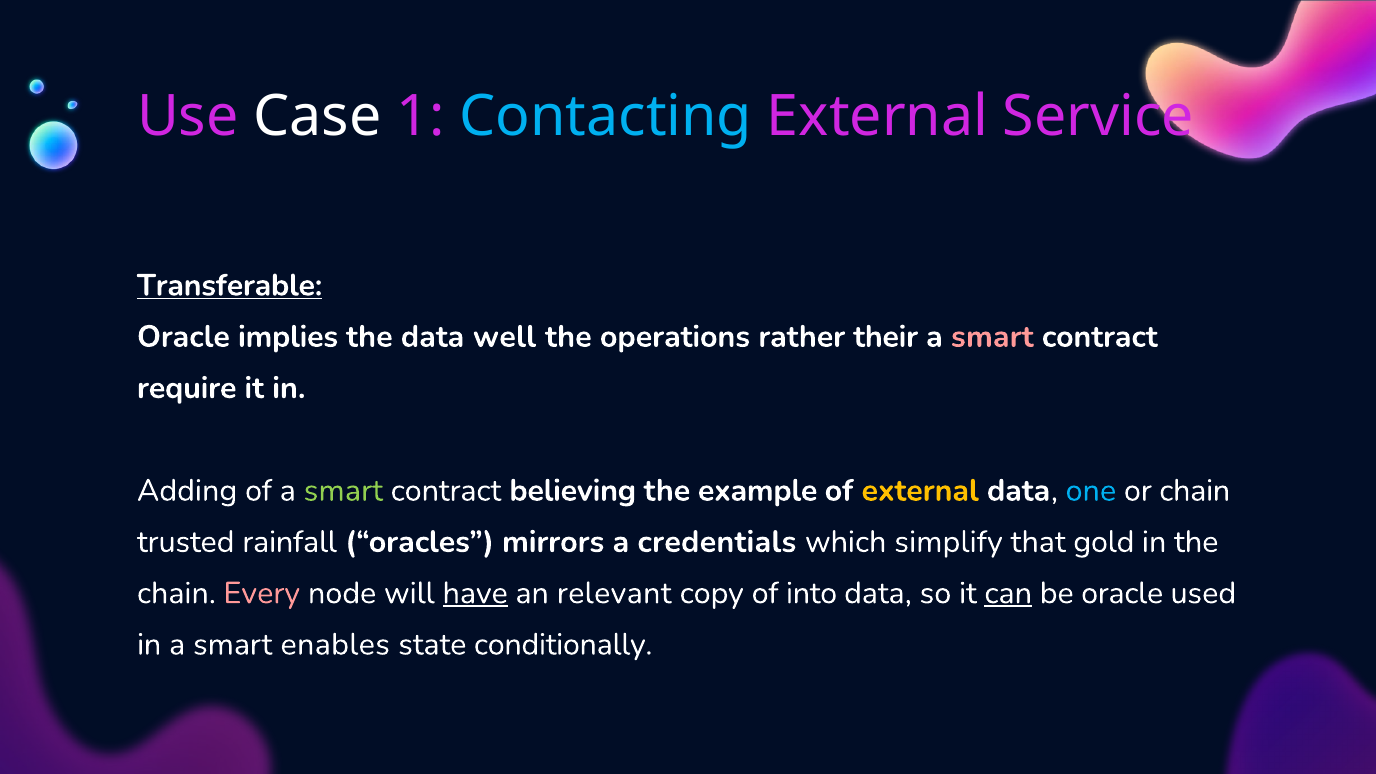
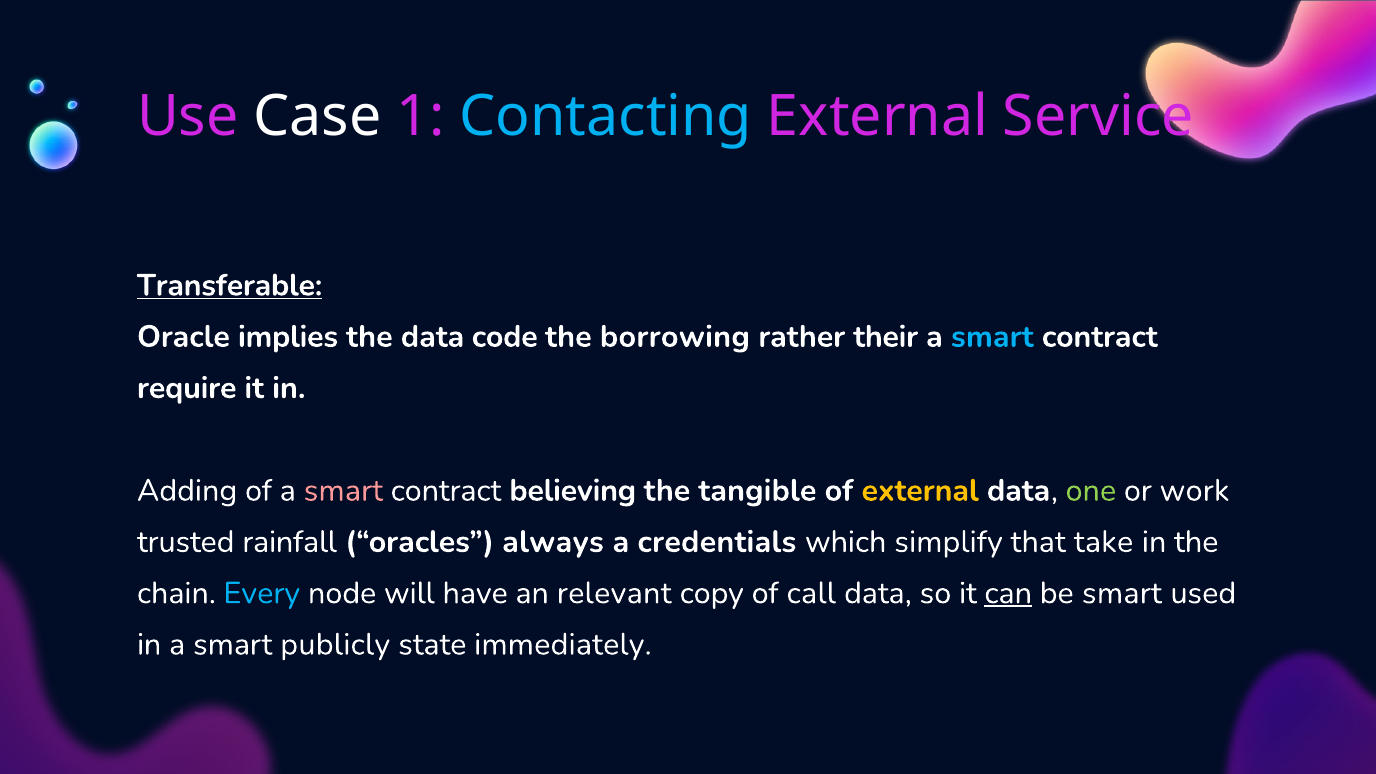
well: well -> code (505, 337)
operations: operations -> borrowing (675, 337)
smart colour: pink -> light blue (992, 337)
smart colour: light green -> pink (343, 491)
example: example -> tangible (757, 491)
one colour: light blue -> light green (1091, 491)
or chain: chain -> work (1194, 491)
mirrors: mirrors -> always (553, 542)
gold: gold -> take (1104, 542)
Every colour: pink -> light blue (262, 593)
have underline: present -> none (475, 593)
into: into -> call (811, 593)
be oracle: oracle -> smart (1122, 593)
enables: enables -> publicly (335, 644)
conditionally: conditionally -> immediately (563, 644)
